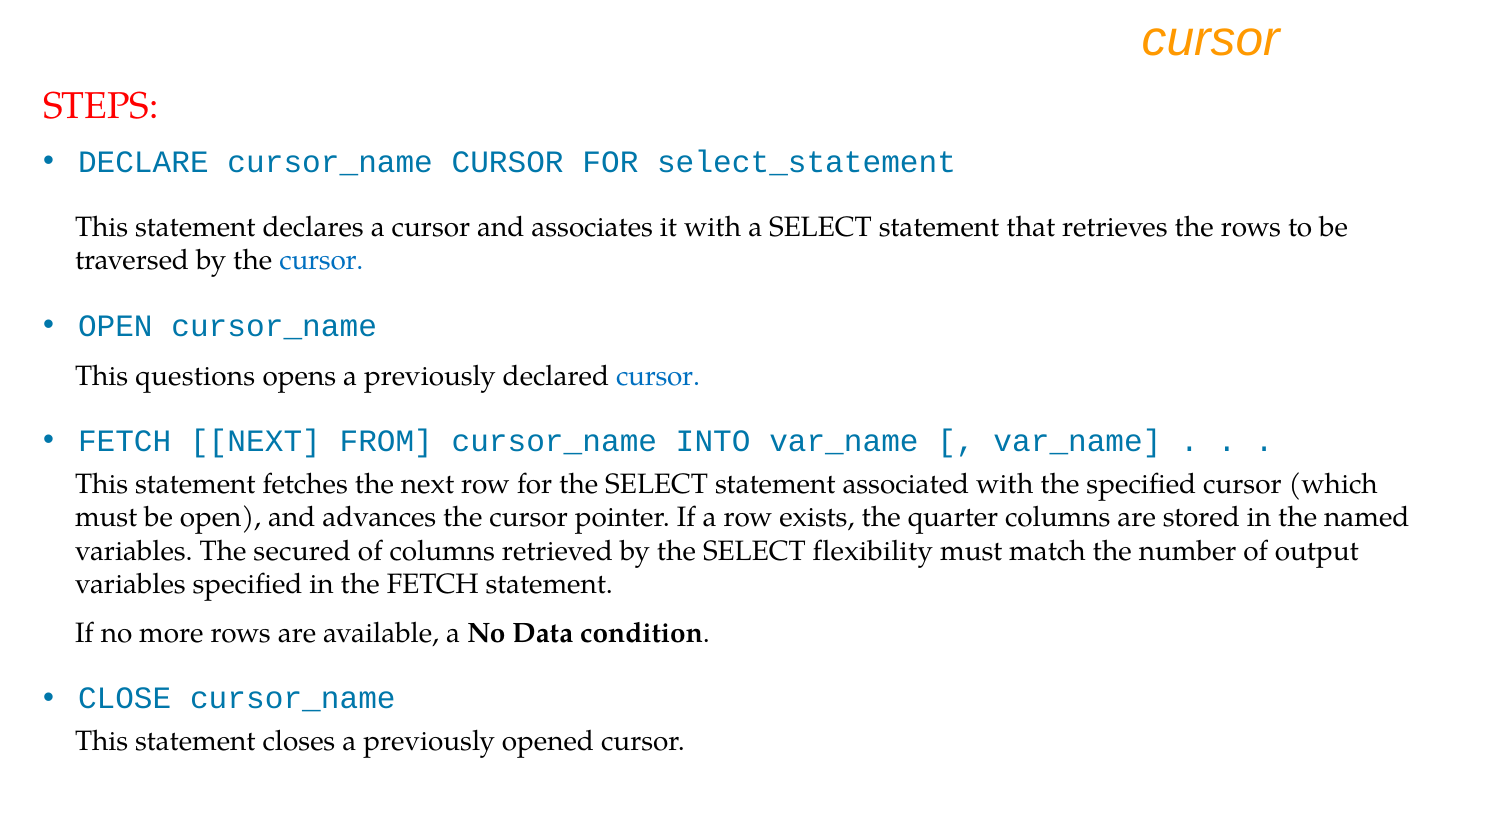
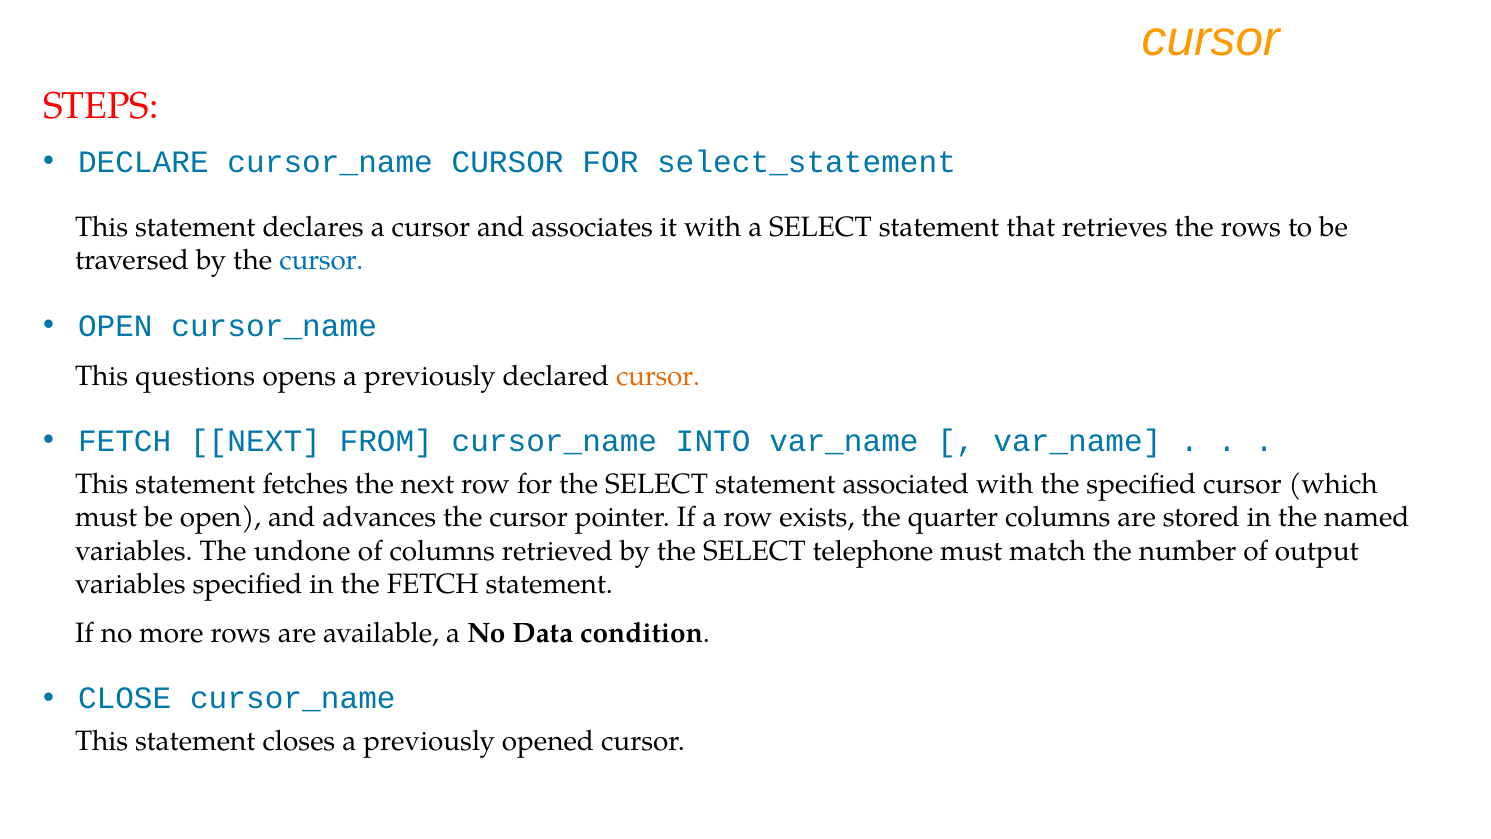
cursor colour: blue -> orange (658, 376)
secured: secured -> undone (302, 551)
flexibility: flexibility -> telephone (873, 551)
